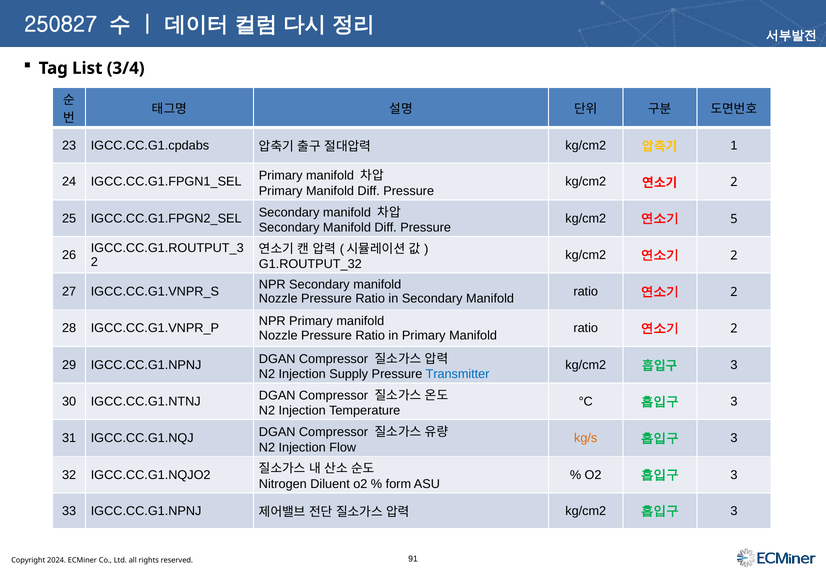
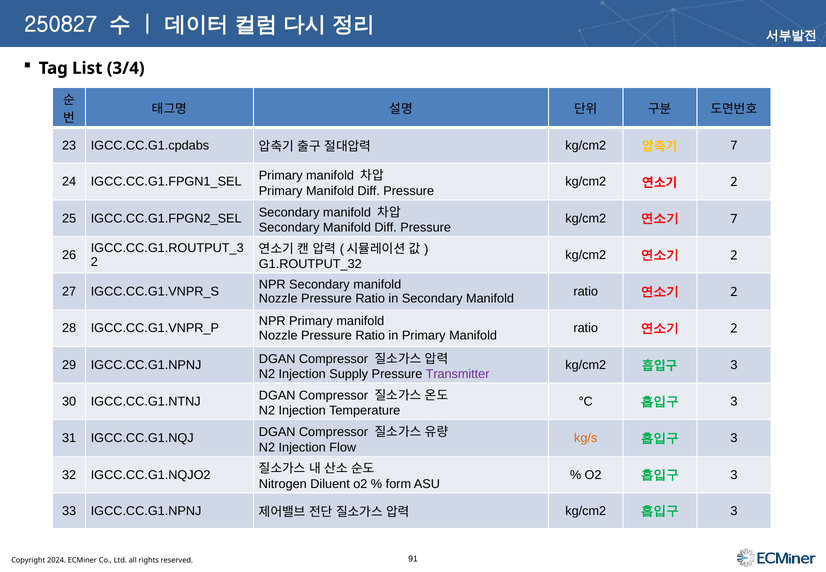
1: 1 -> 7 (734, 146)
5: 5 -> 7 (734, 219)
Transmitter colour: blue -> purple (458, 374)
